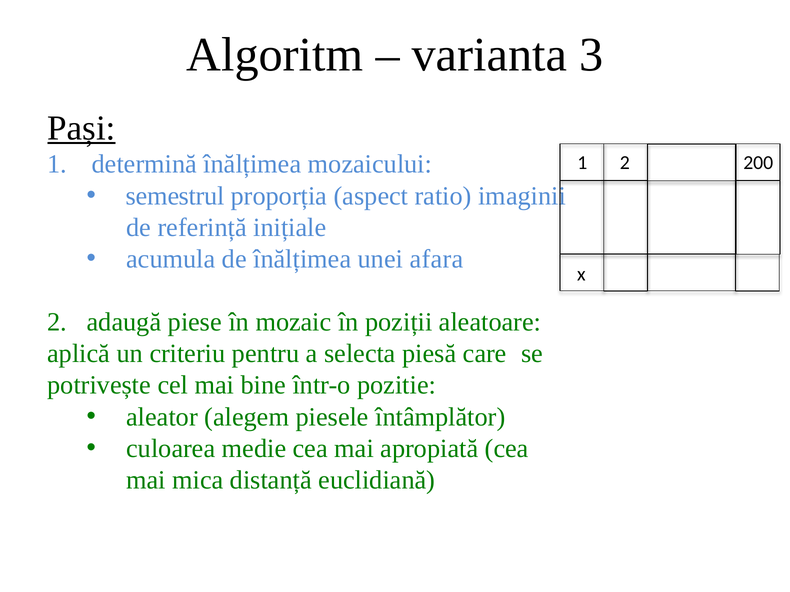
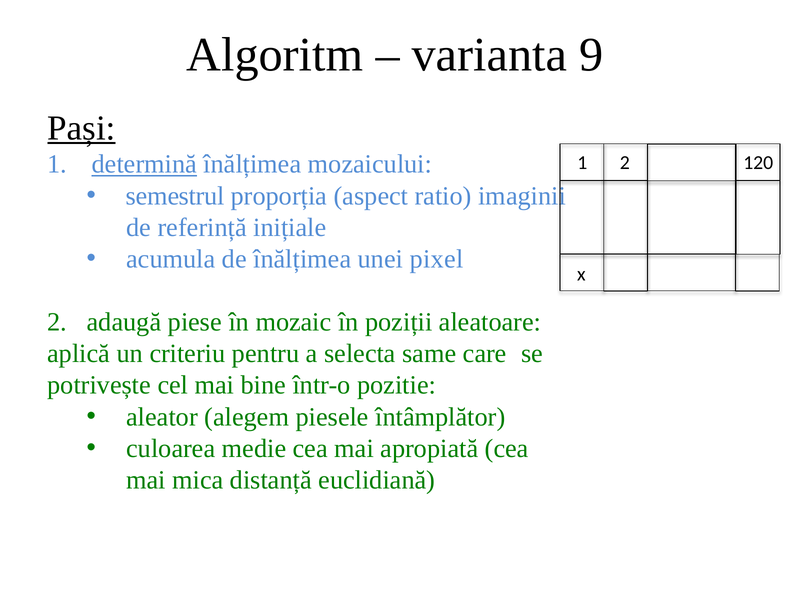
3: 3 -> 9 (591, 55)
determină underline: none -> present (144, 164)
200: 200 -> 120 (758, 163)
afara: afara -> pixel (437, 259)
piesă: piesă -> same (429, 354)
